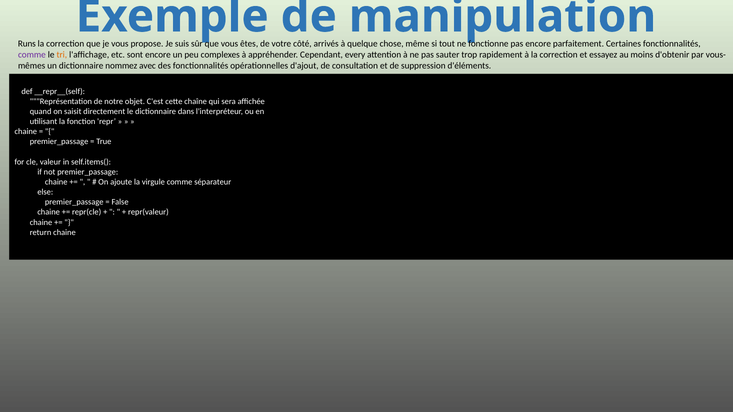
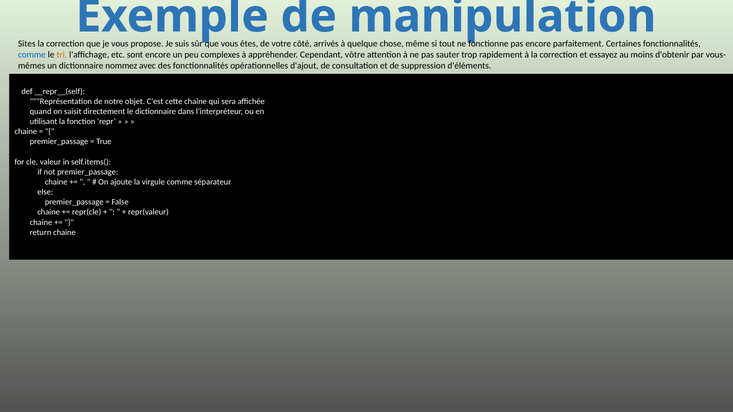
Runs: Runs -> Sites (27, 44)
comme colour: purple -> blue (32, 55)
every: every -> vôtre (355, 55)
